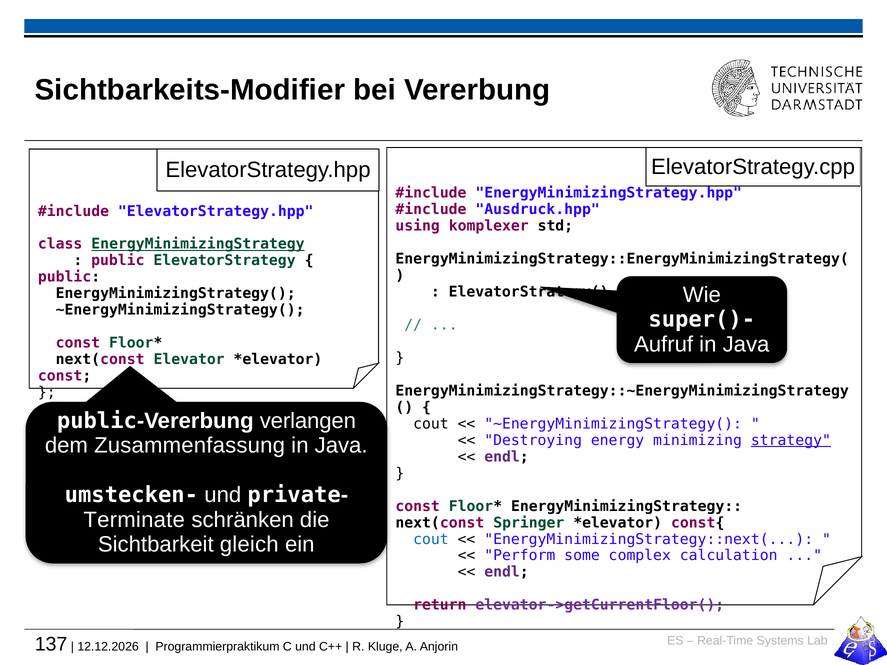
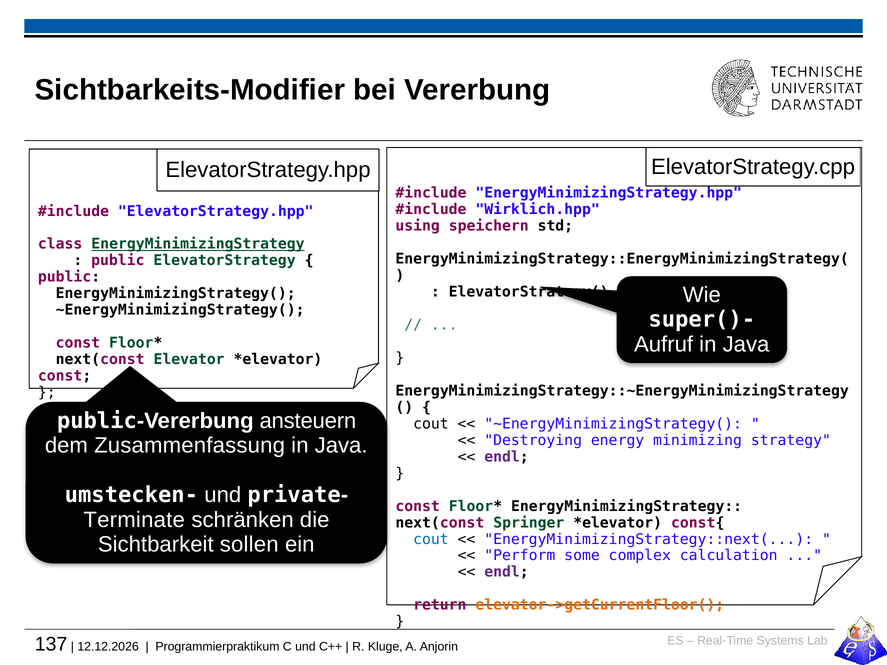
Ausdruck.hpp: Ausdruck.hpp -> Wirklich.hpp (538, 210)
komplexer: komplexer -> speichern (489, 226)
verlangen: verlangen -> ansteuern (308, 421)
strategy underline: present -> none (791, 440)
gleich: gleich -> sollen (249, 545)
elevator->getCurrentFloor( colour: purple -> orange (600, 605)
